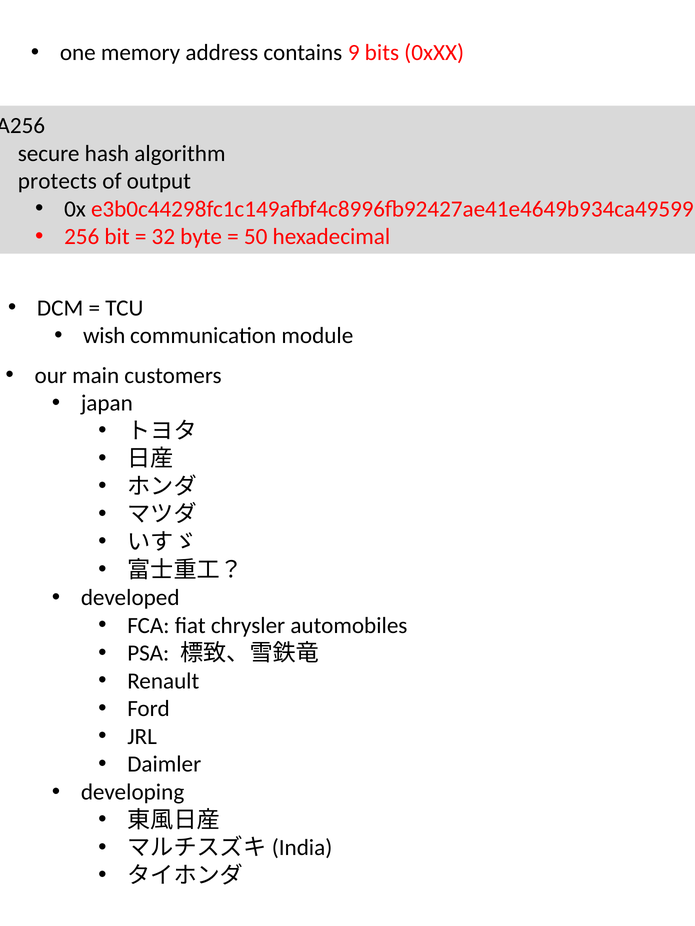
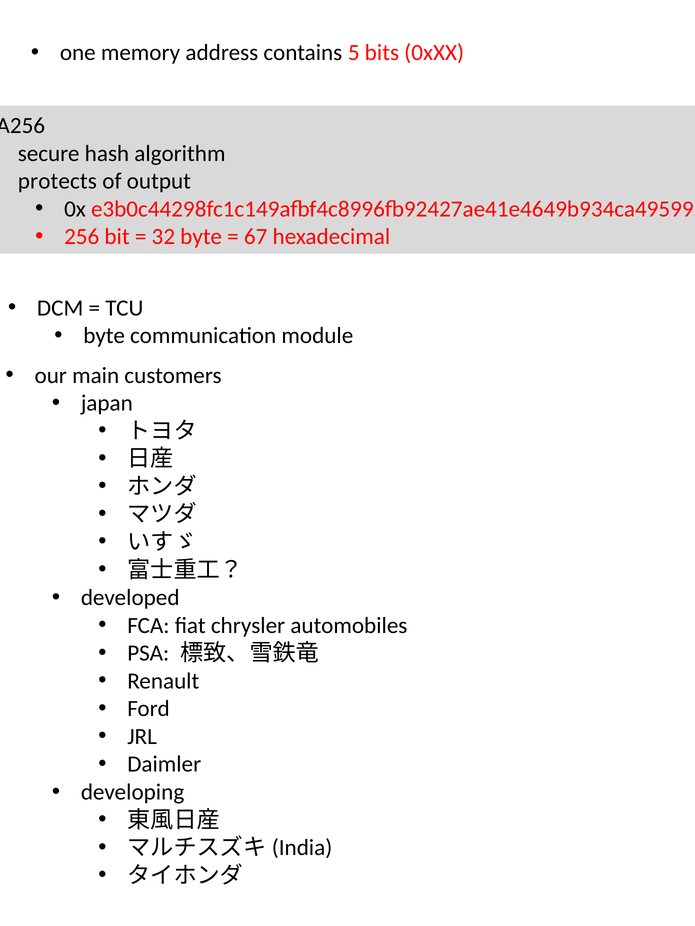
9: 9 -> 5 (354, 53)
50: 50 -> 67 (256, 237)
wish: wish -> byte (104, 336)
